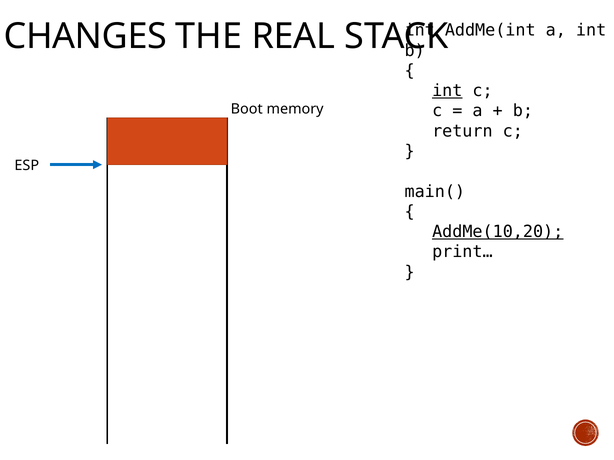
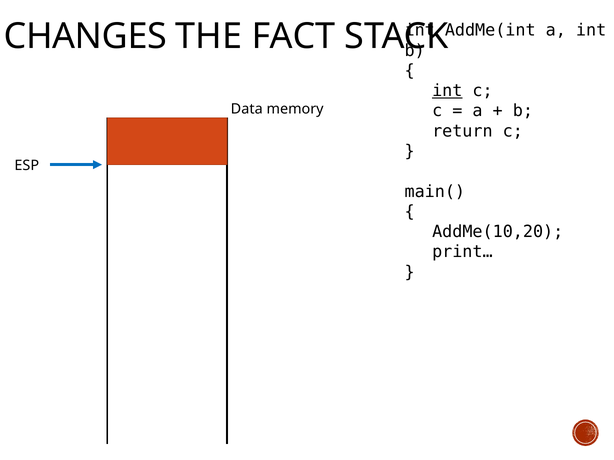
REAL: REAL -> FACT (293, 37)
Boot: Boot -> Data (247, 109)
AddMe(10,20 underline: present -> none (498, 232)
